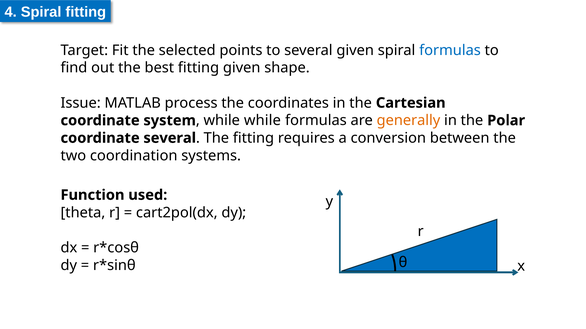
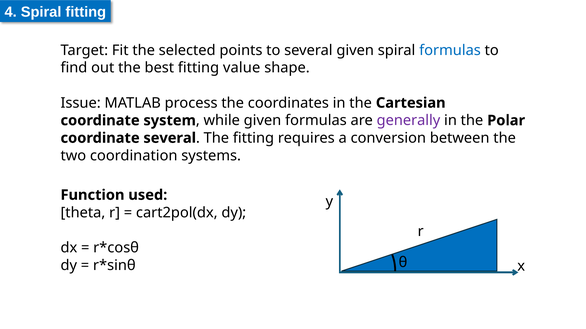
fitting given: given -> value (242, 68)
while while: while -> given (263, 121)
generally colour: orange -> purple (408, 121)
